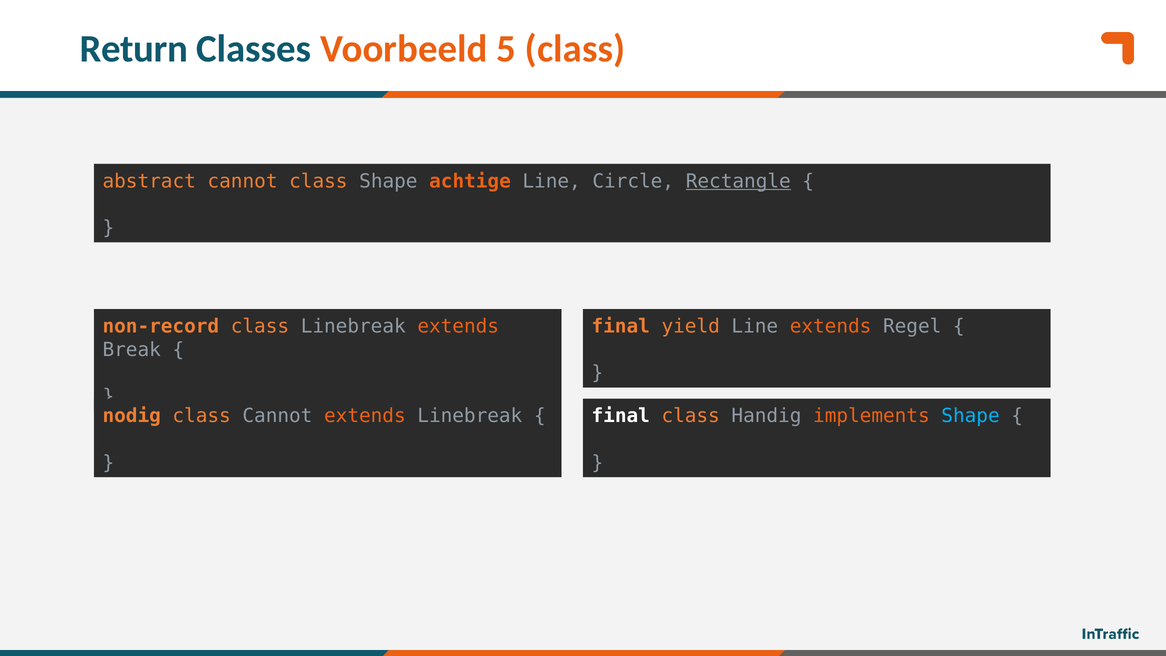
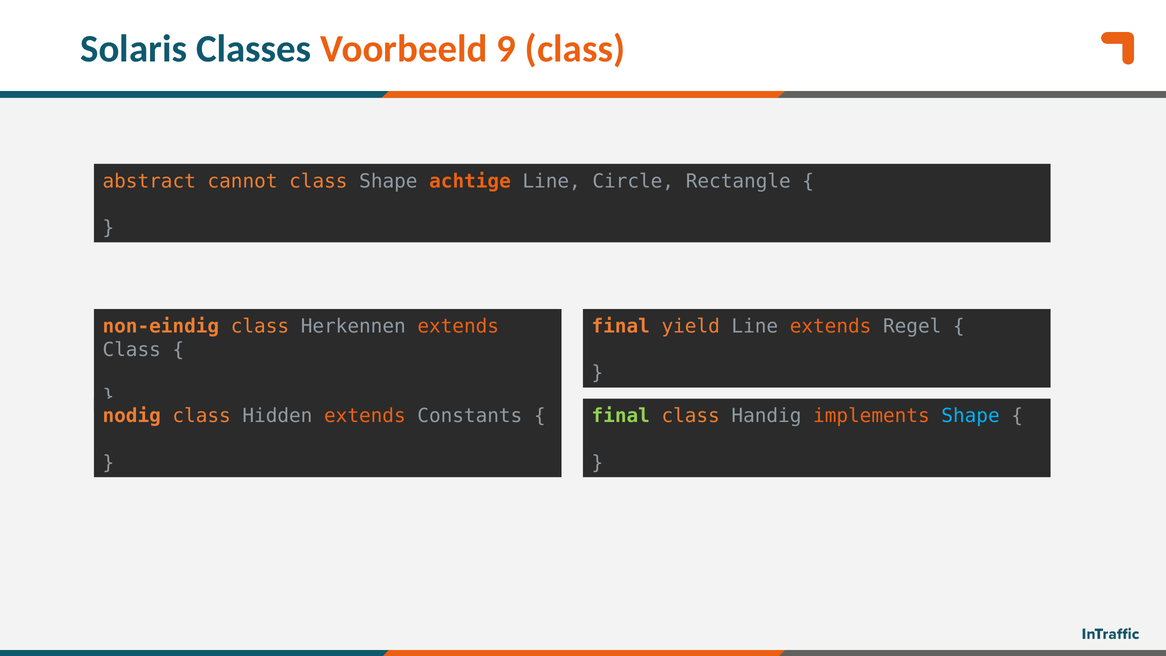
Return: Return -> Solaris (134, 49)
5: 5 -> 9 (506, 49)
Rectangle underline: present -> none (738, 181)
non-record: non-record -> non-eindig (161, 326)
class Linebreak: Linebreak -> Herkennen (353, 326)
Break: Break -> Class (132, 350)
class Cannot: Cannot -> Hidden (277, 416)
extends Linebreak: Linebreak -> Constants (470, 416)
final colour: white -> light green (621, 416)
